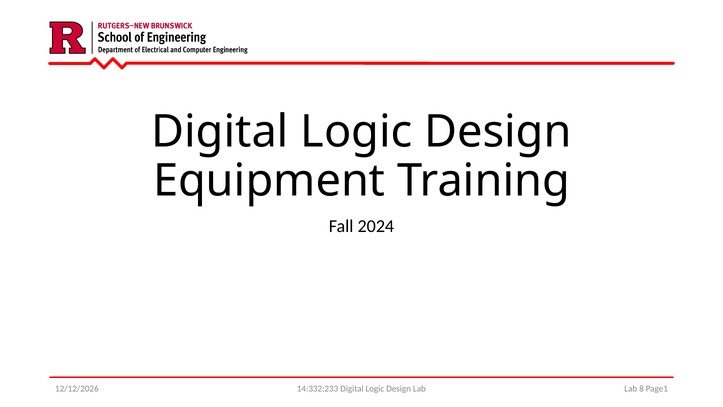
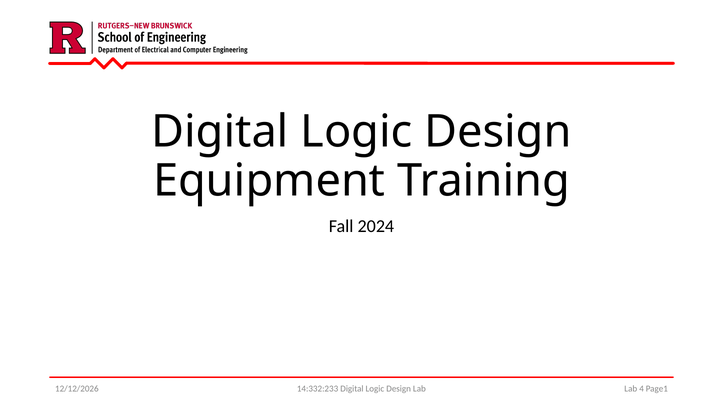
8: 8 -> 4 (642, 388)
